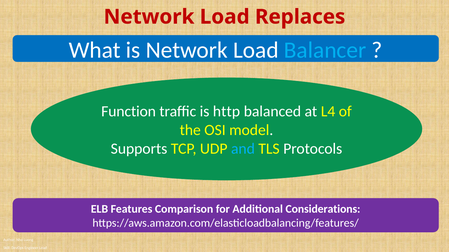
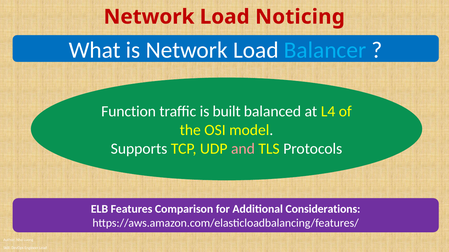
Replaces: Replaces -> Noticing (300, 17)
http: http -> built (227, 112)
and colour: light blue -> pink (243, 149)
